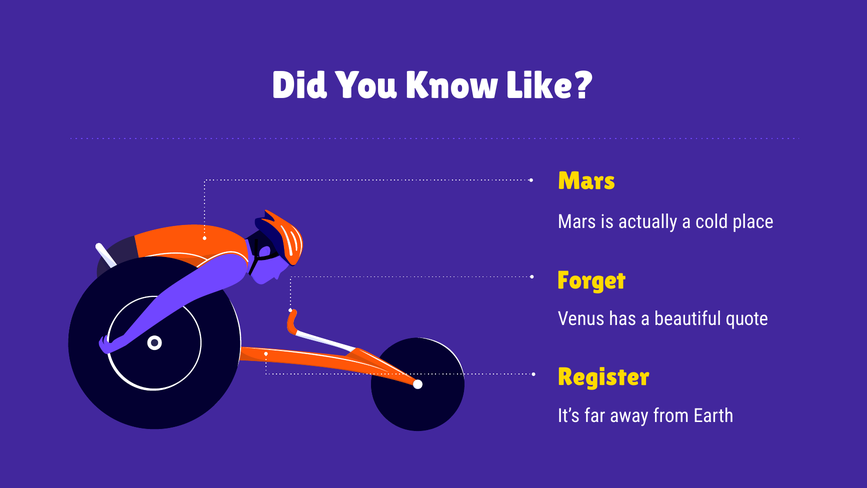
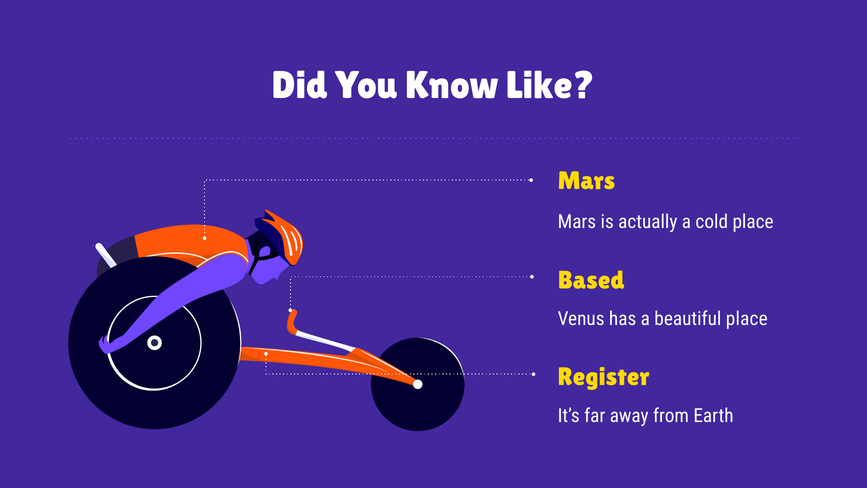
Forget: Forget -> Based (591, 280)
beautiful quote: quote -> place (747, 319)
